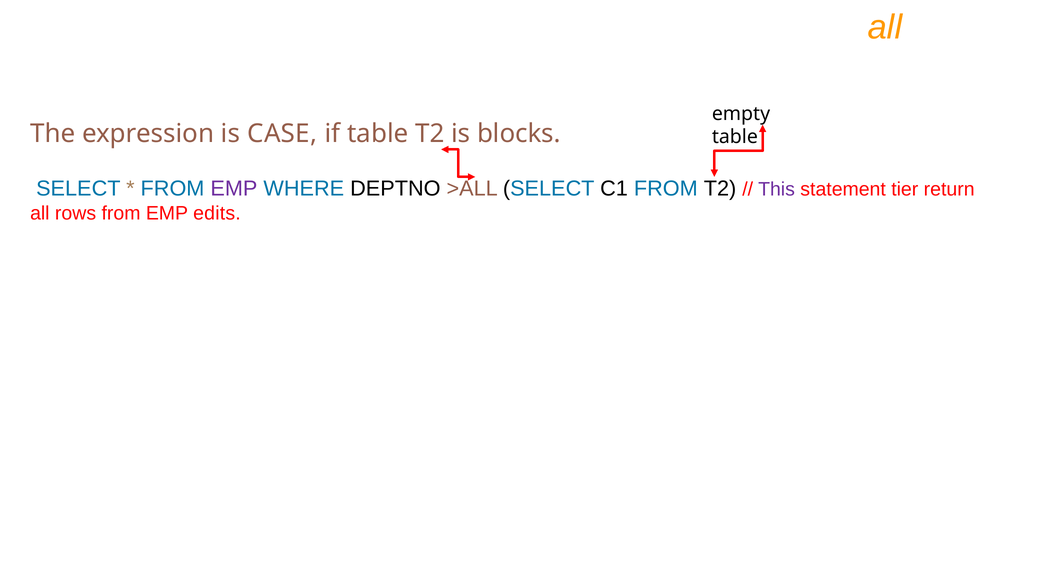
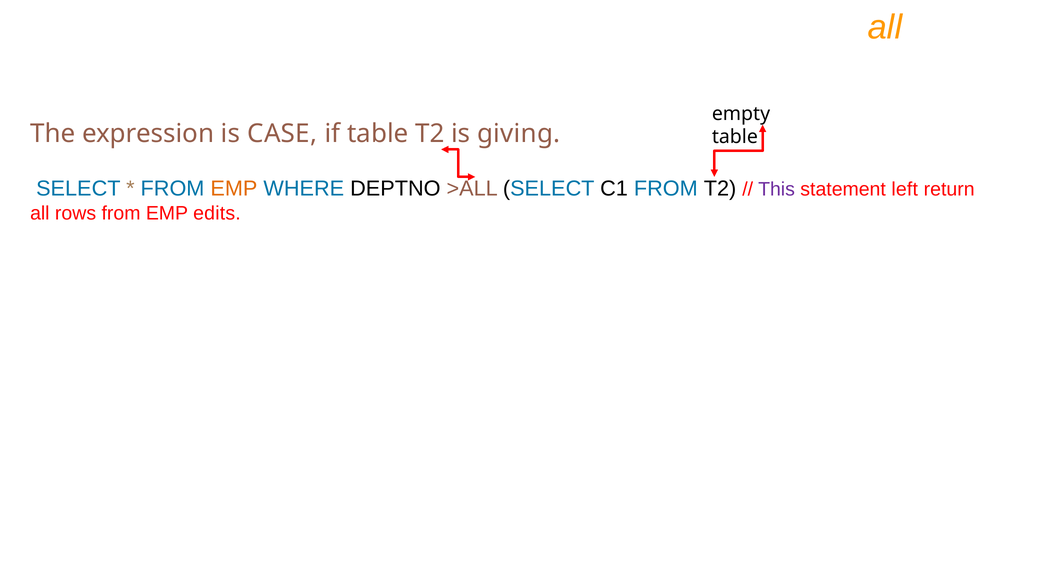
blocks: blocks -> giving (519, 134)
EMP colour: purple -> orange (234, 189)
tier: tier -> left (905, 189)
